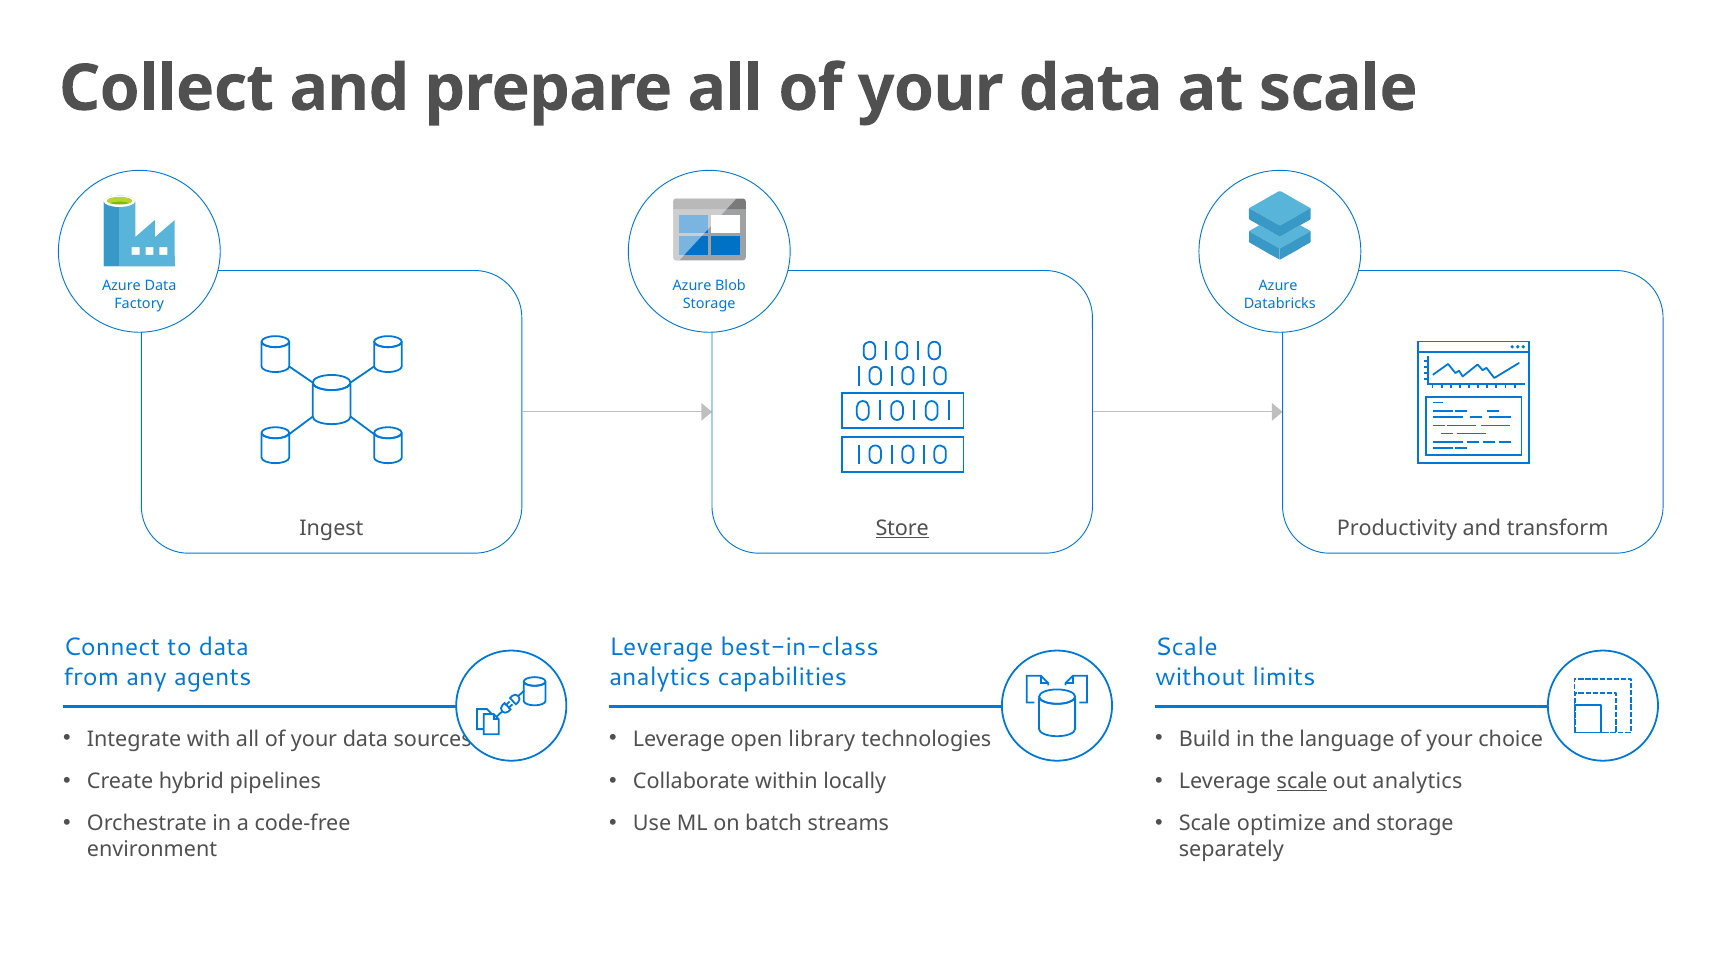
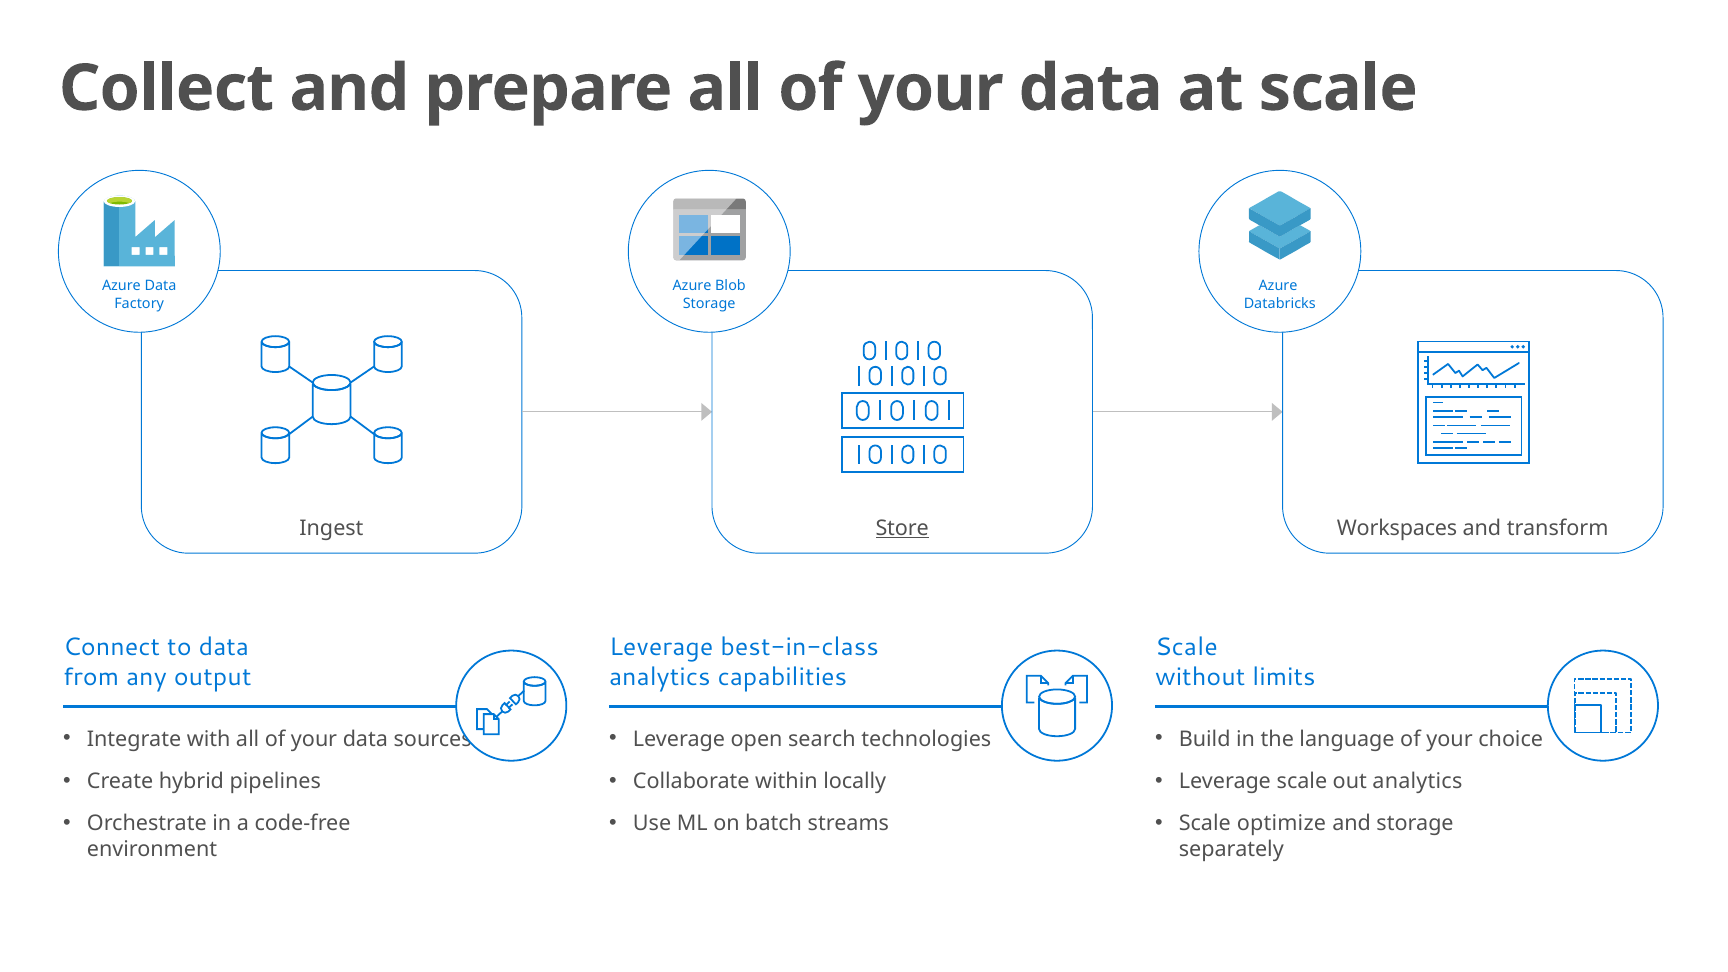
Productivity: Productivity -> Workspaces (1397, 528)
agents: agents -> output (213, 678)
library: library -> search (822, 739)
scale underline: present -> none (1302, 781)
